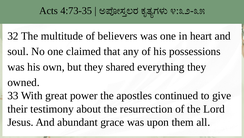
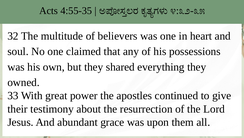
4:73-35: 4:73-35 -> 4:55-35 (76, 11)
